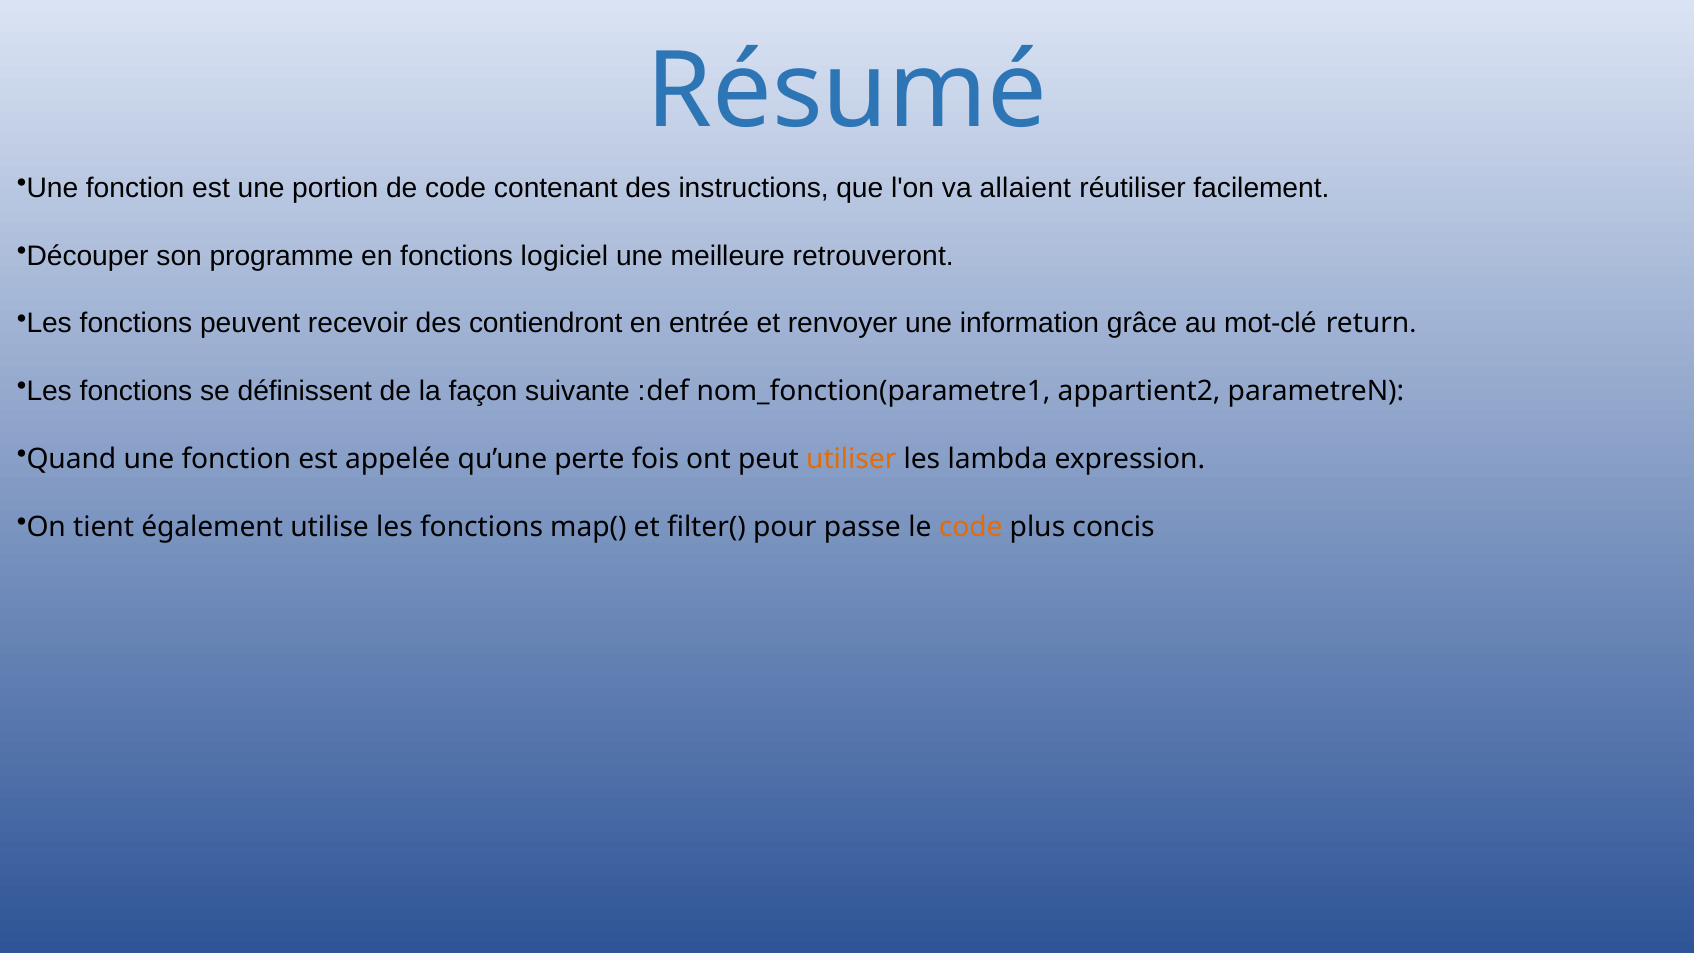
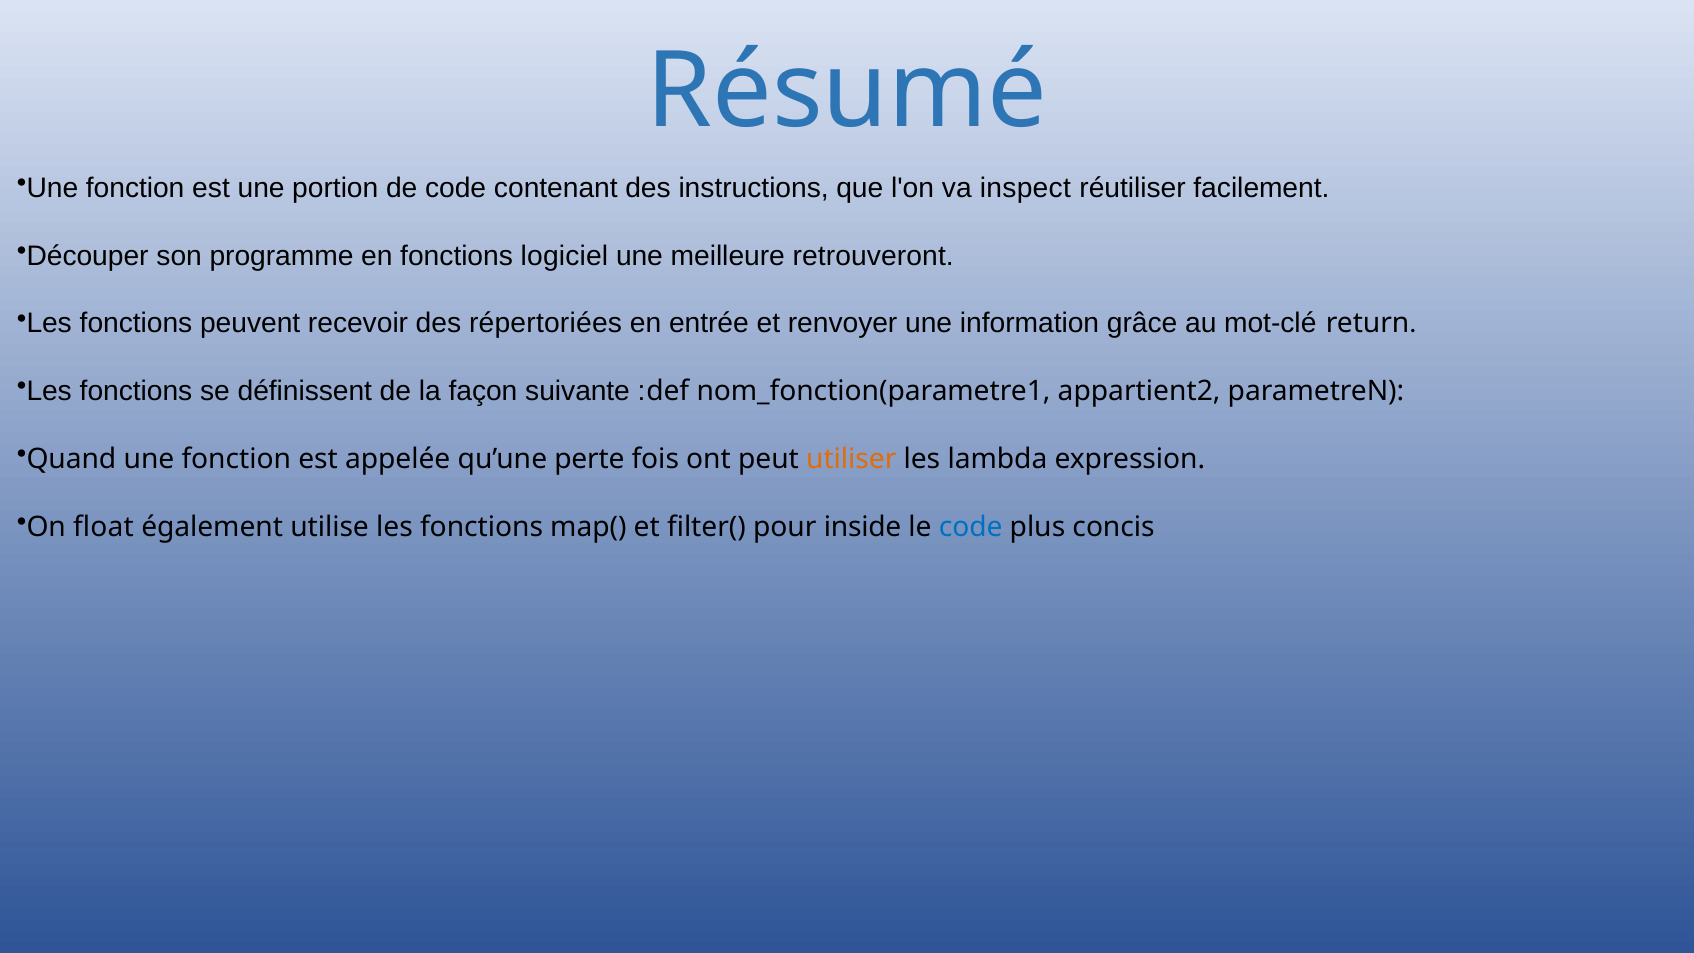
allaient: allaient -> inspect (1025, 188)
contiendront: contiendront -> répertoriées (546, 323)
tient: tient -> float (103, 527)
passe: passe -> inside (863, 527)
code colour: orange -> blue (971, 527)
